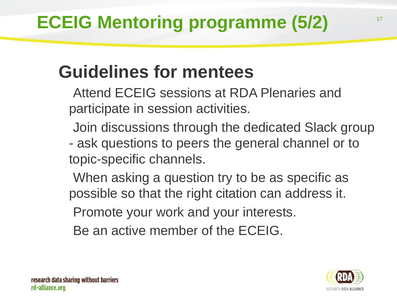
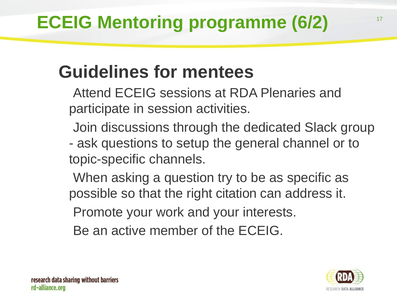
5/2: 5/2 -> 6/2 (310, 23)
peers: peers -> setup (193, 143)
